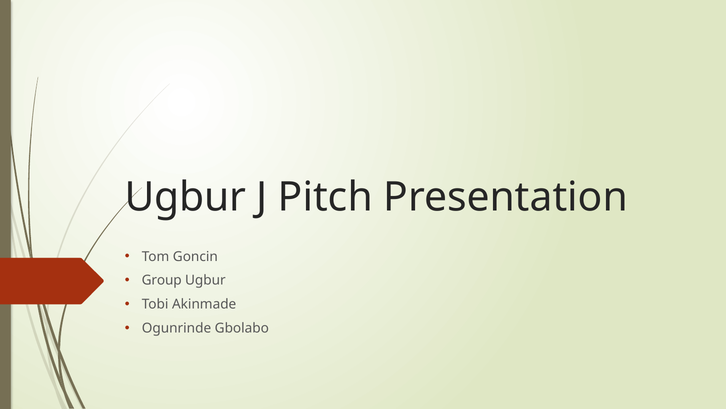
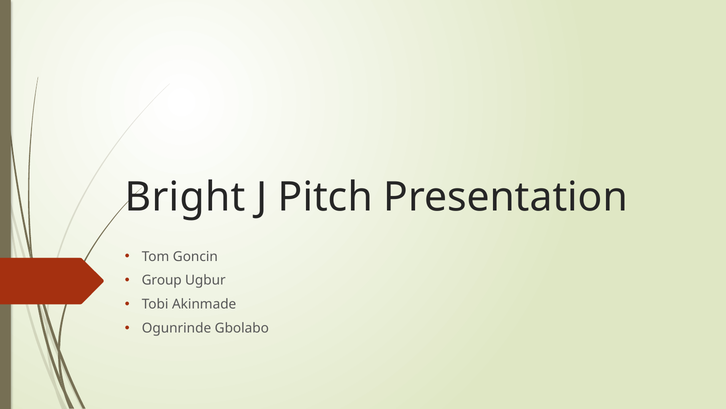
Ugbur: Ugbur -> Bright (185, 197)
